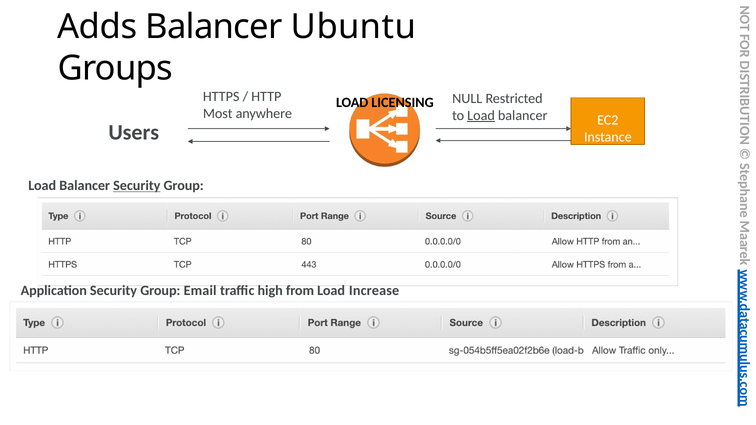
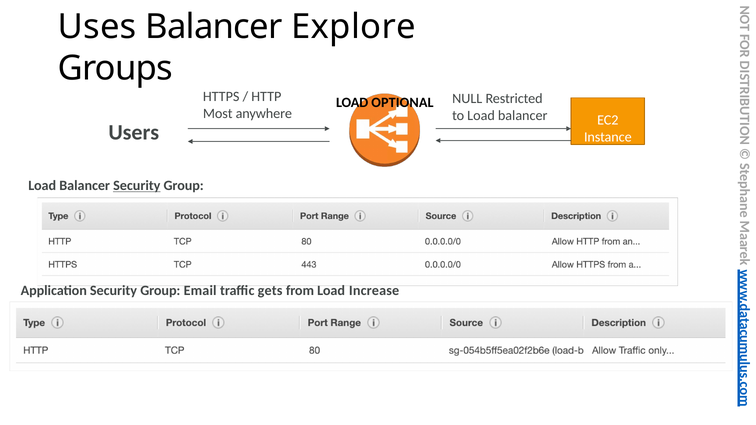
Adds: Adds -> Uses (97, 27)
Ubuntu: Ubuntu -> Explore (353, 27)
LICENSING: LICENSING -> OPTIONAL (402, 102)
Load underline: present -> none (481, 116)
high: high -> gets (270, 291)
